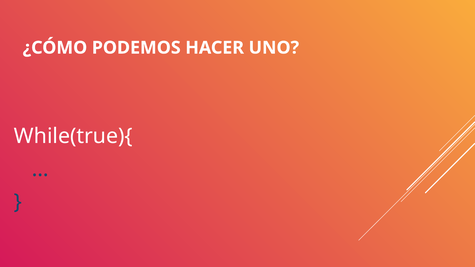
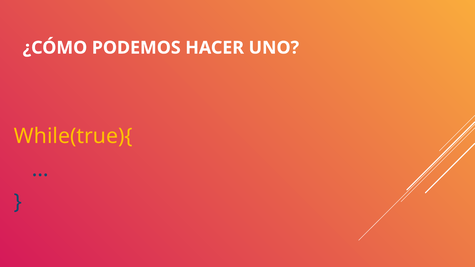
While(true){ colour: white -> yellow (73, 136)
